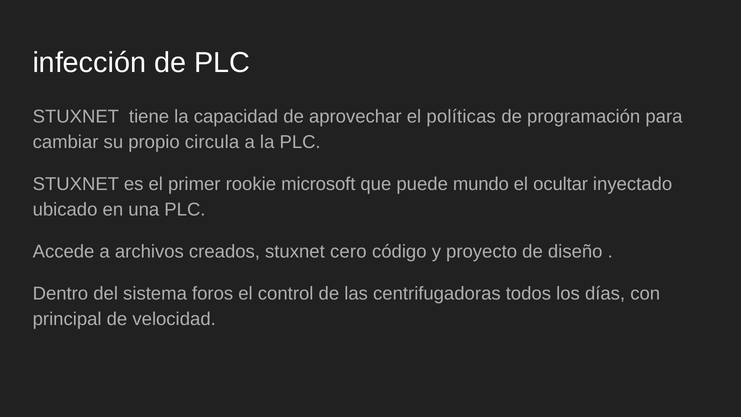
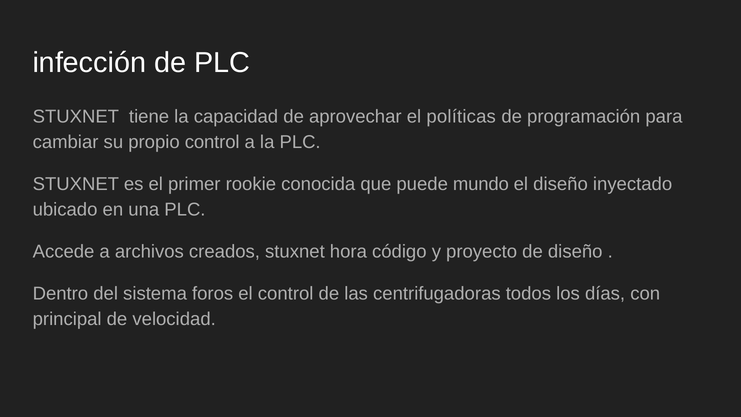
propio circula: circula -> control (212, 142)
microsoft: microsoft -> conocida (318, 184)
el ocultar: ocultar -> diseño (561, 184)
cero: cero -> hora (348, 252)
